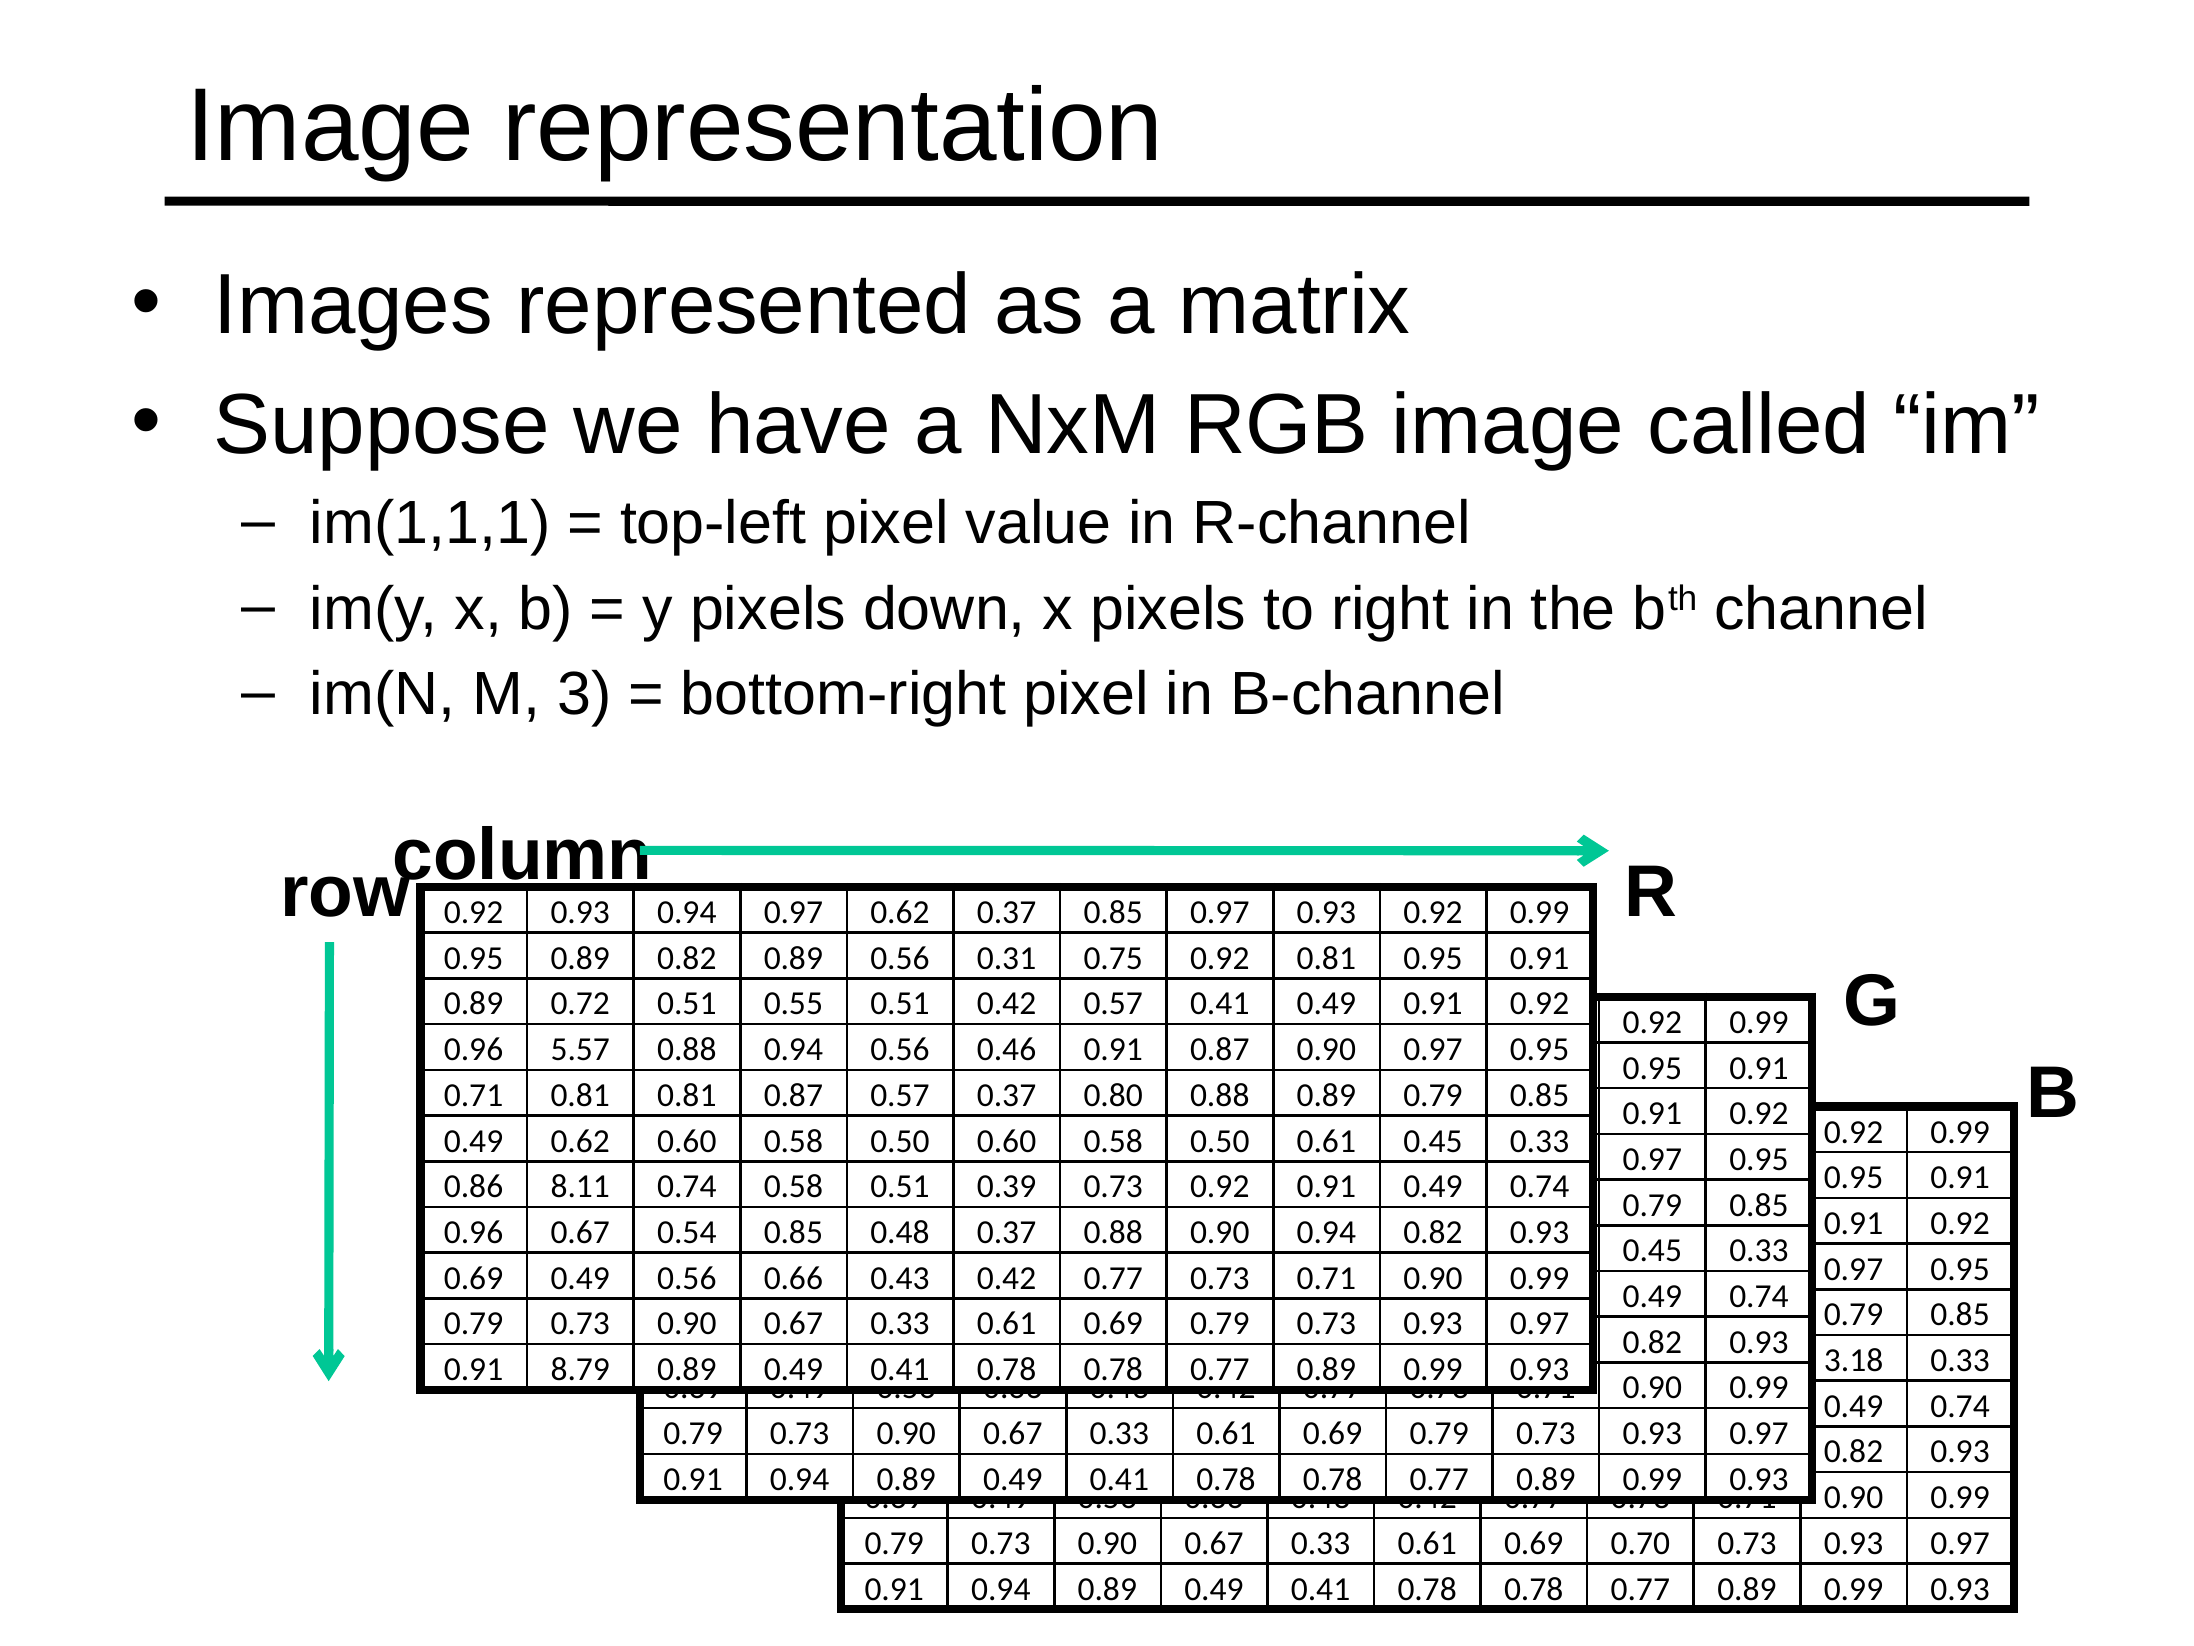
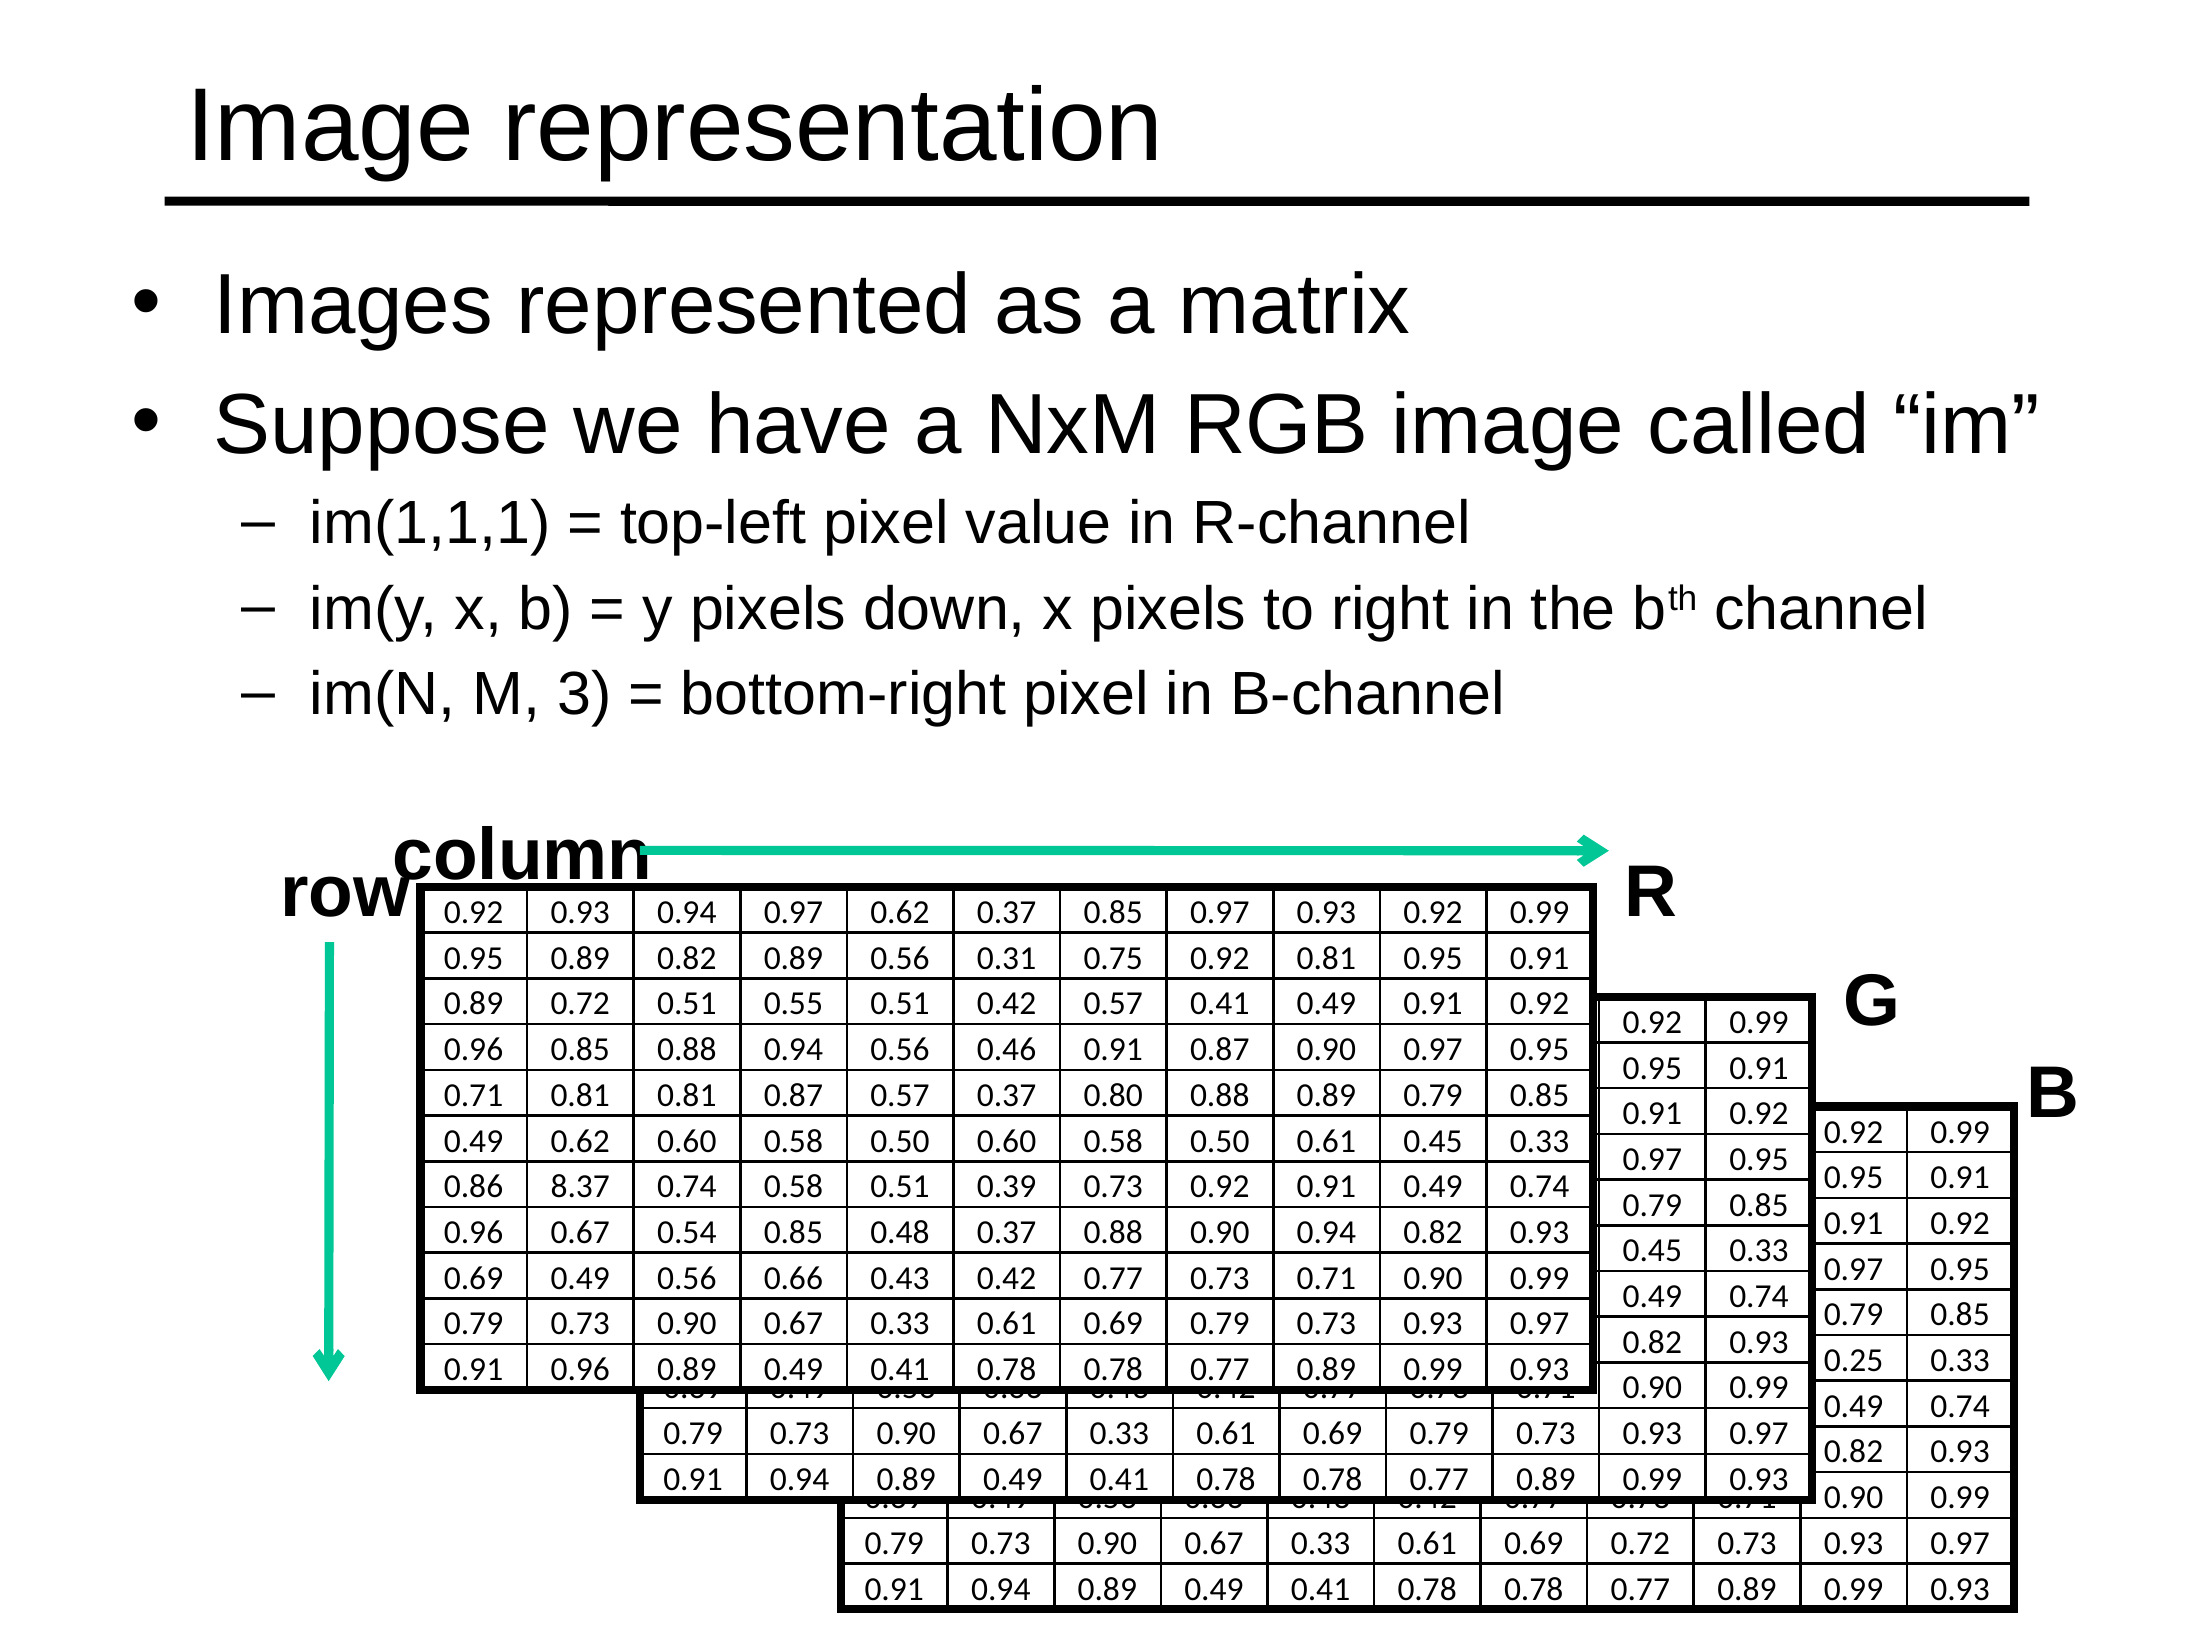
0.96 5.57: 5.57 -> 0.85 (580, 1049)
8.11: 8.11 -> 8.37 (580, 1186)
3.18: 3.18 -> 0.25 (1854, 1360)
0.91 8.79: 8.79 -> 0.96 (580, 1369)
0.69 0.70: 0.70 -> 0.72 (1640, 1543)
